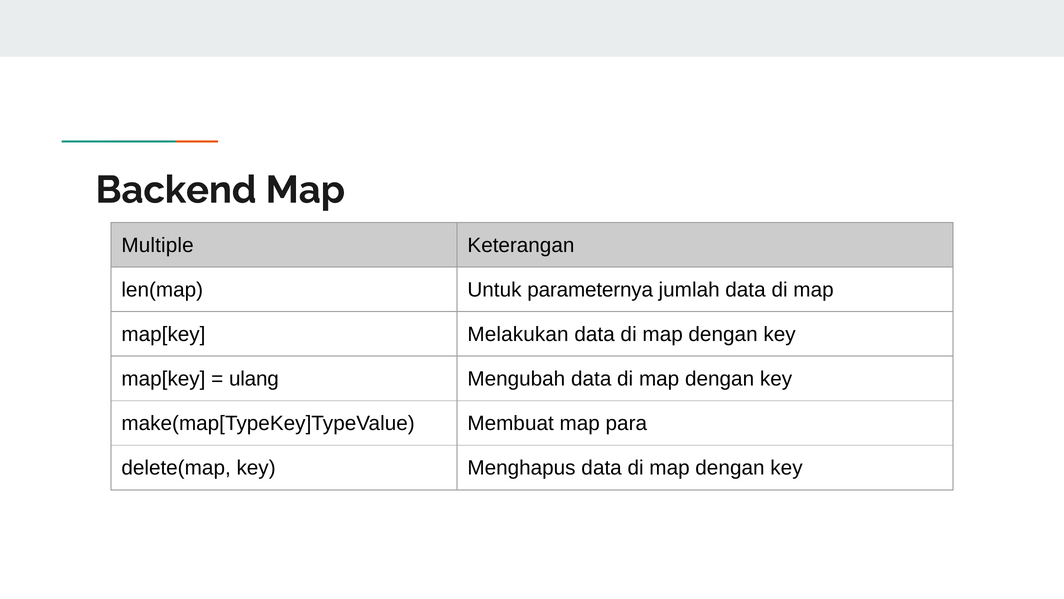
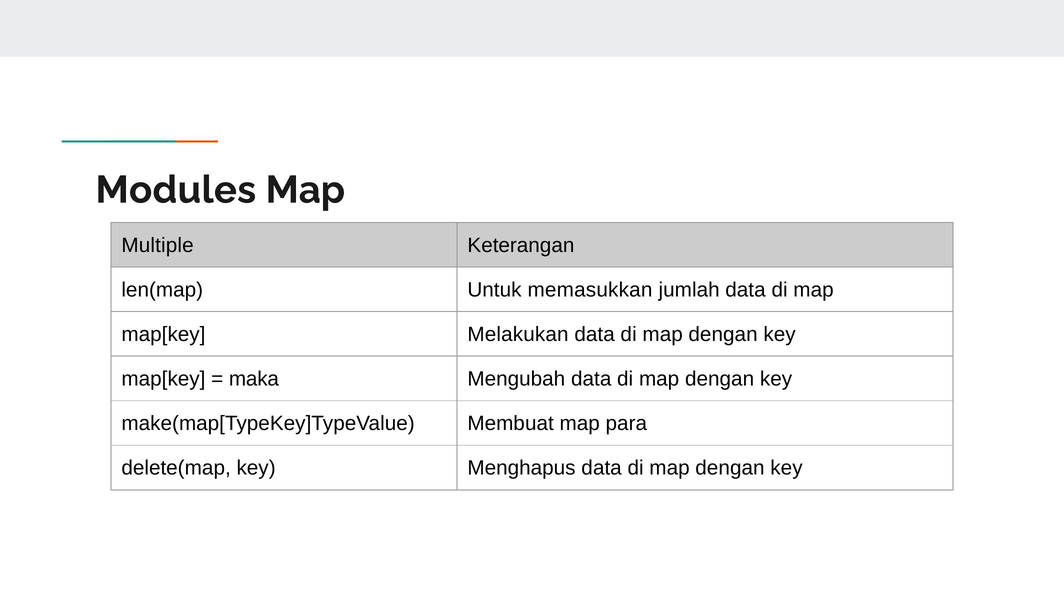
Backend: Backend -> Modules (176, 190)
parameternya: parameternya -> memasukkan (590, 290)
ulang: ulang -> maka (254, 379)
